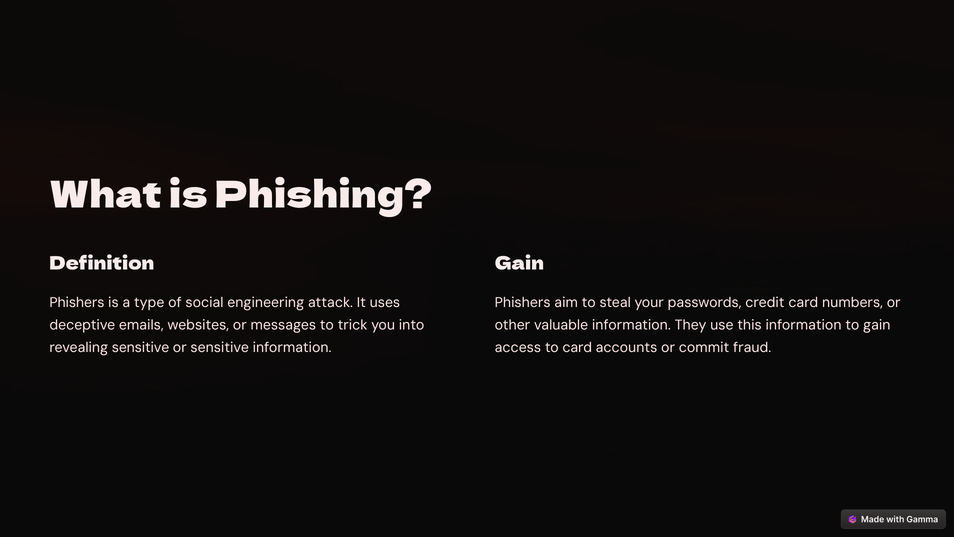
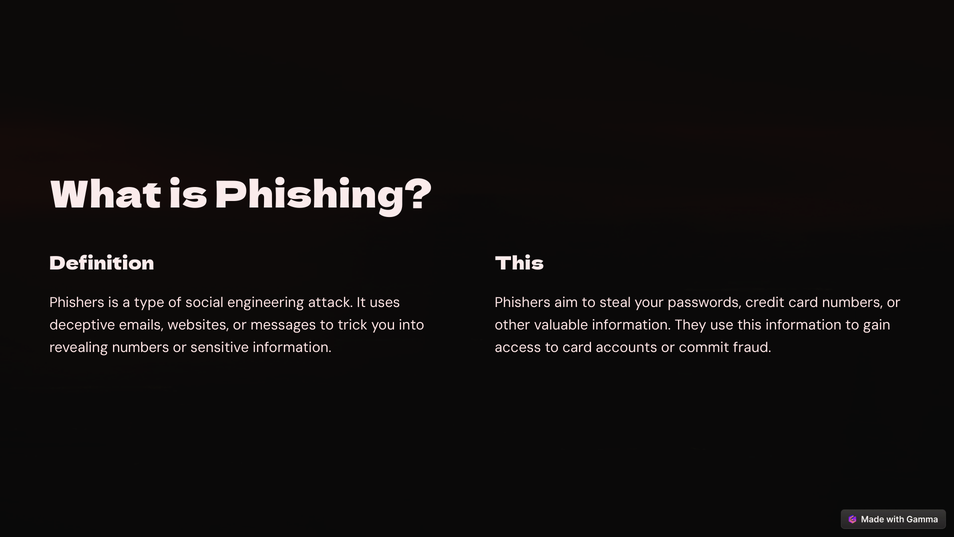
Gain: Gain -> This (519, 264)
revealing sensitive: sensitive -> numbers (141, 347)
